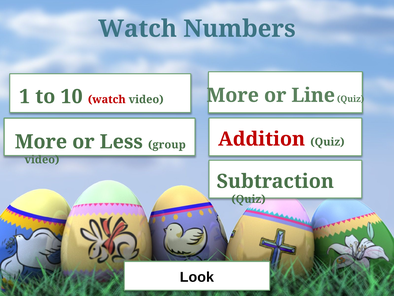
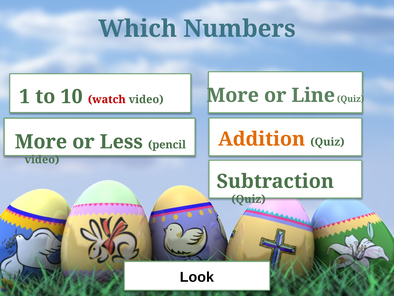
Watch: Watch -> Which (138, 29)
Addition colour: red -> orange (262, 139)
group: group -> pencil (167, 145)
